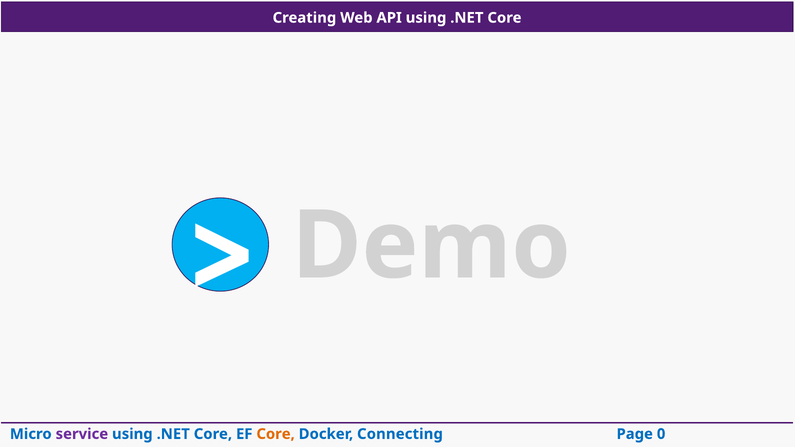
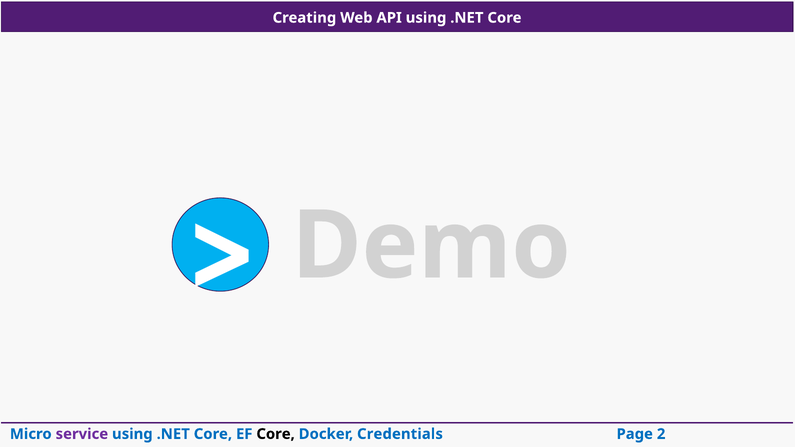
Core colour: orange -> black (276, 434)
Connecting: Connecting -> Credentials (400, 434)
0: 0 -> 2 (661, 434)
